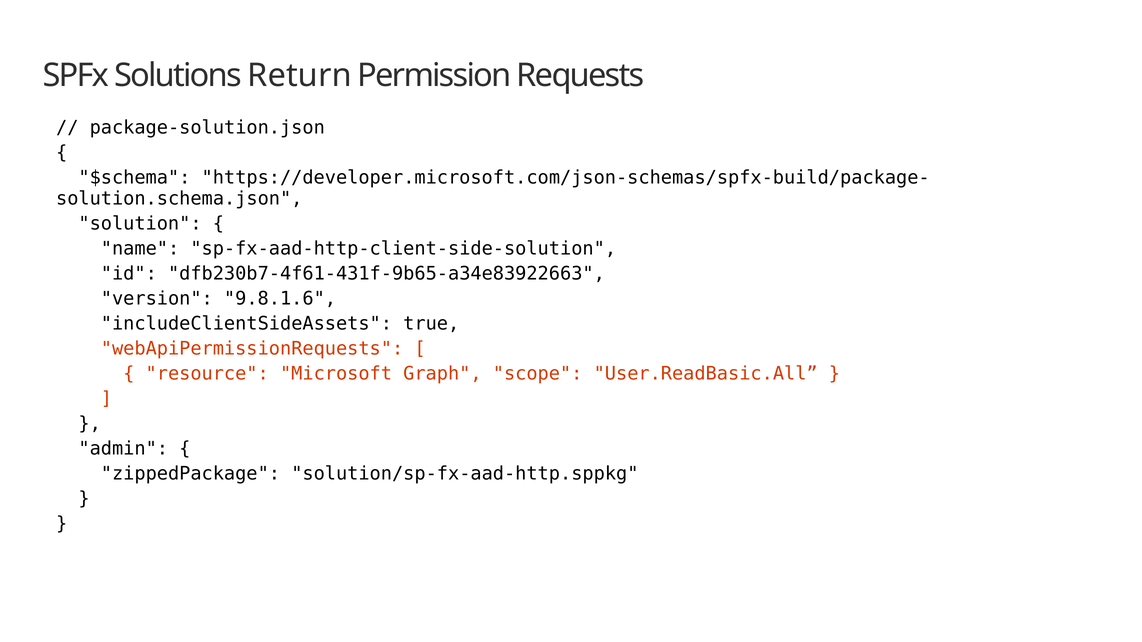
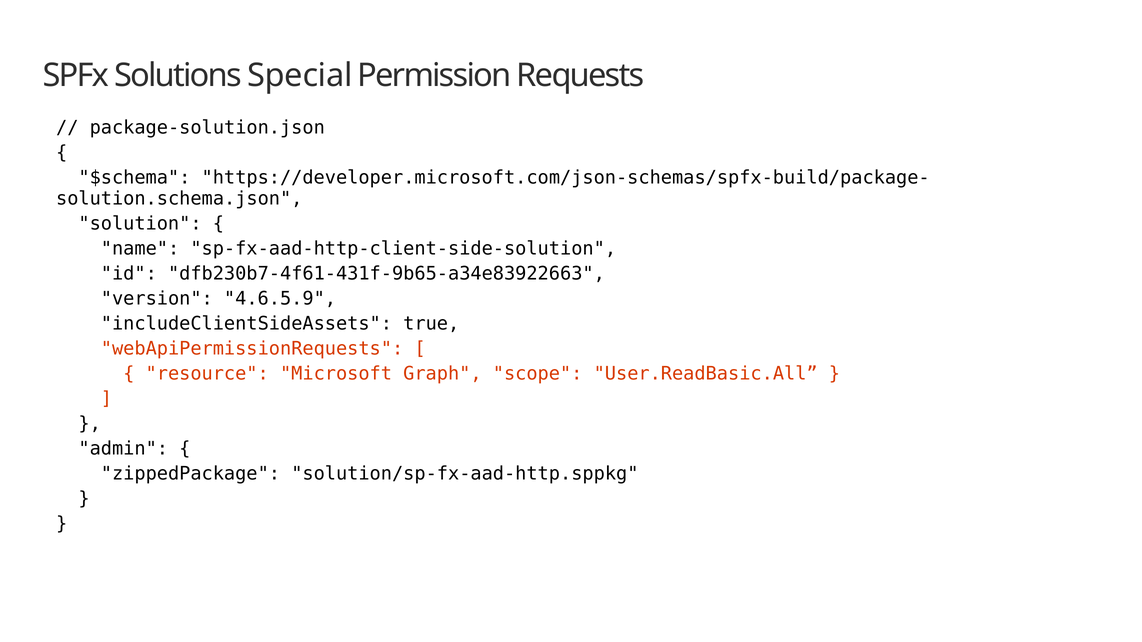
Return: Return -> Special (300, 76)
9.8.1.6: 9.8.1.6 -> 4.6.5.9 (280, 299)
